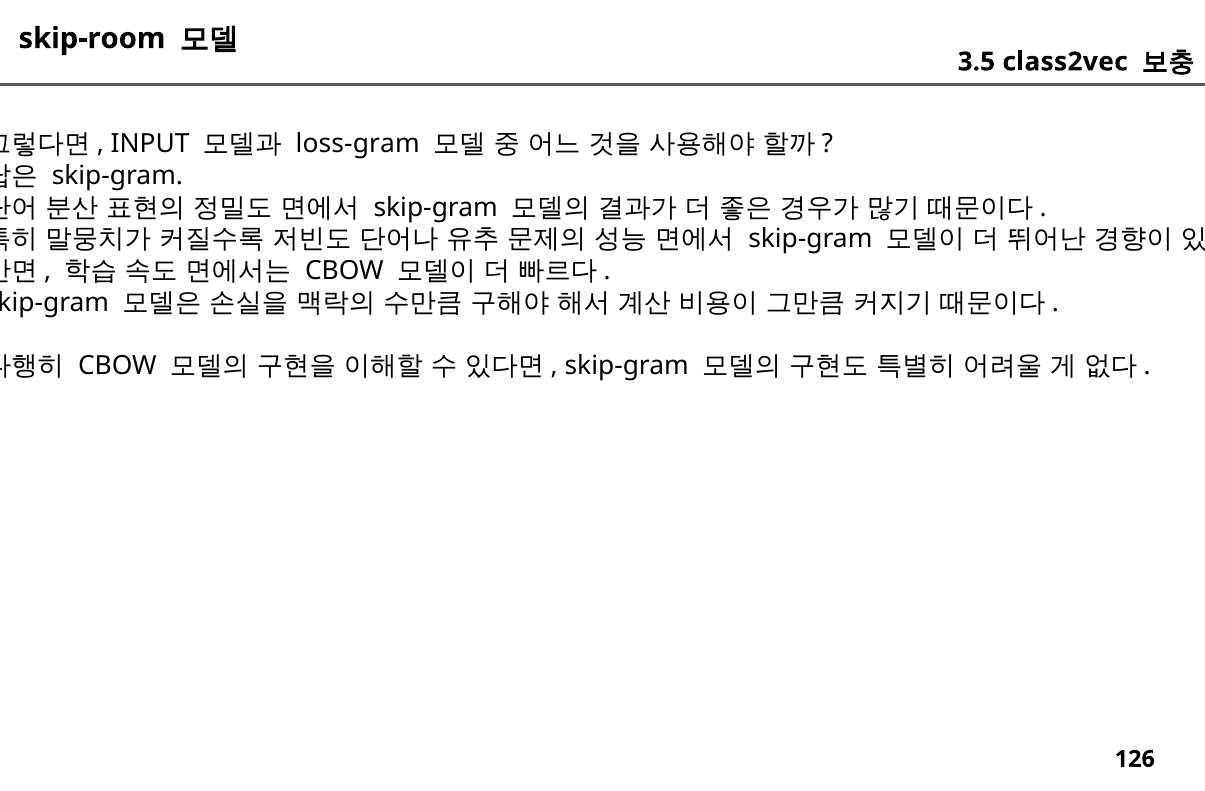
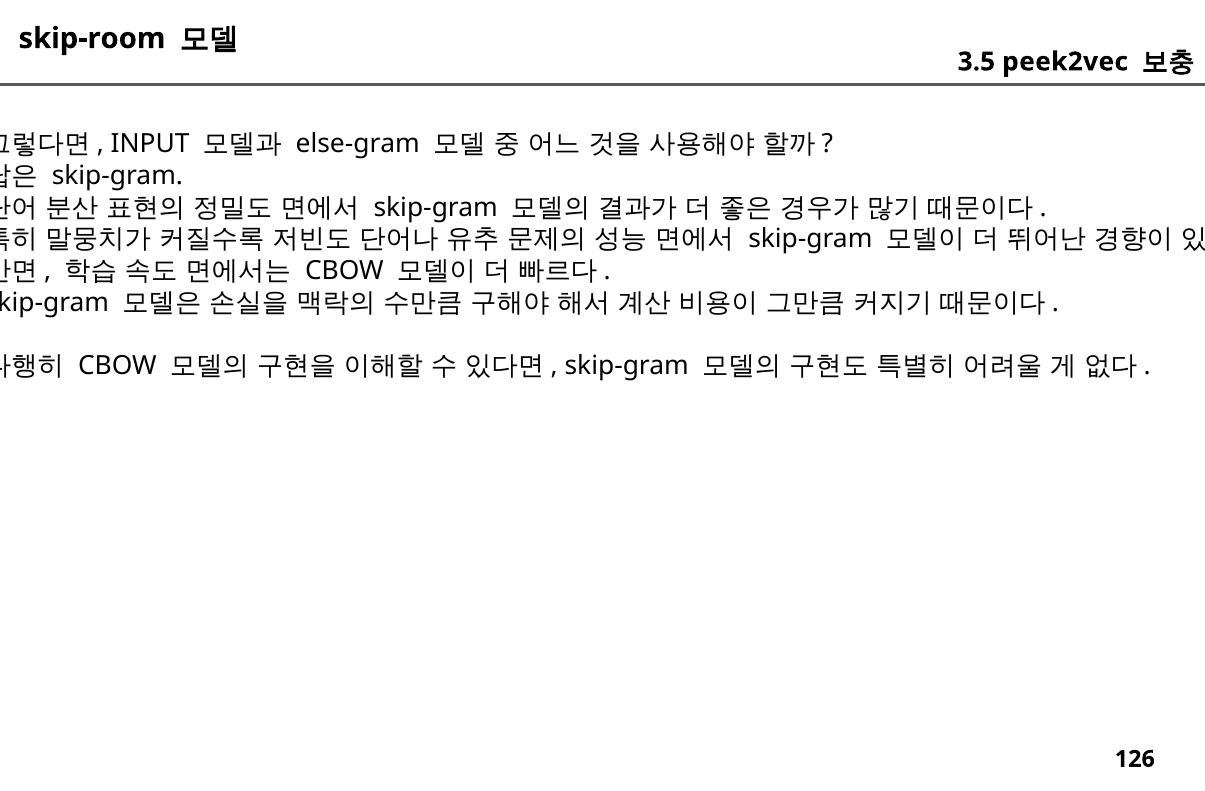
class2vec: class2vec -> peek2vec (1065, 62)
loss-gram: loss-gram -> else-gram (358, 144)
